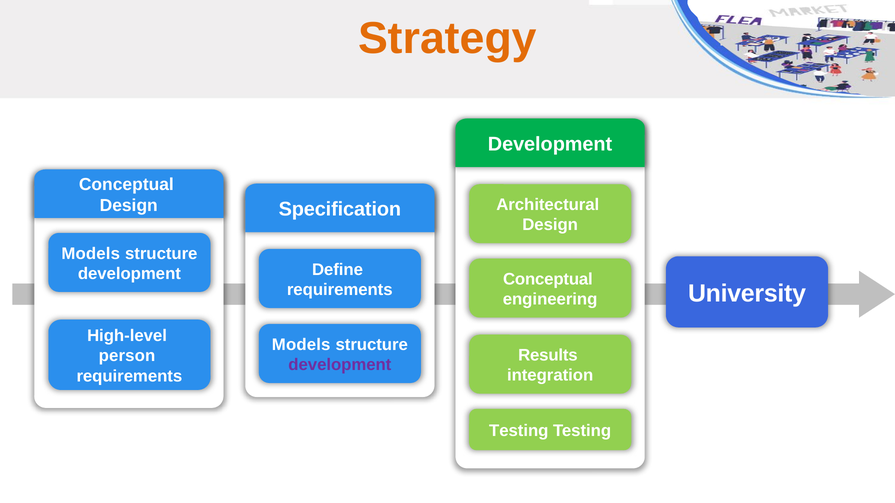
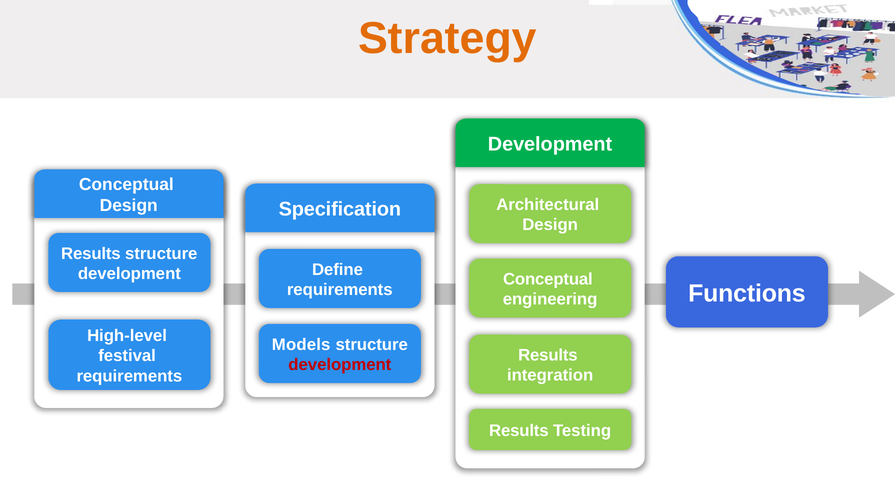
Models: Models -> Results (91, 254)
University: University -> Functions (747, 294)
person: person -> festival (127, 356)
development colour: purple -> red (340, 365)
Testing: Testing -> Results (519, 431)
